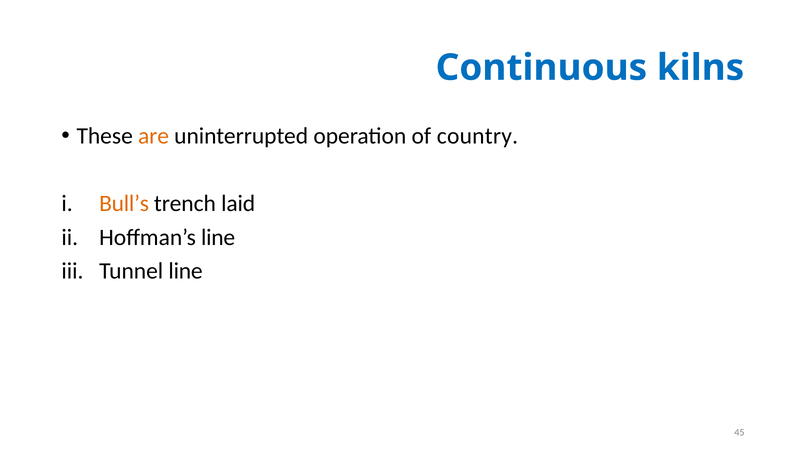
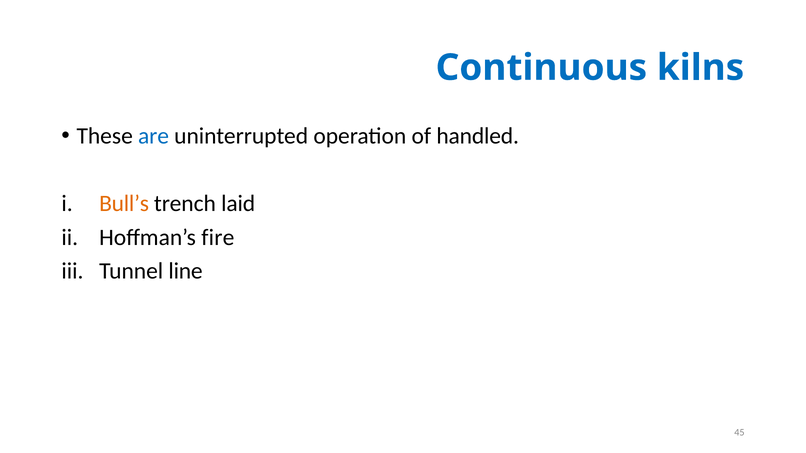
are colour: orange -> blue (154, 136)
country: country -> handled (478, 136)
Hoffman’s line: line -> fire (218, 238)
